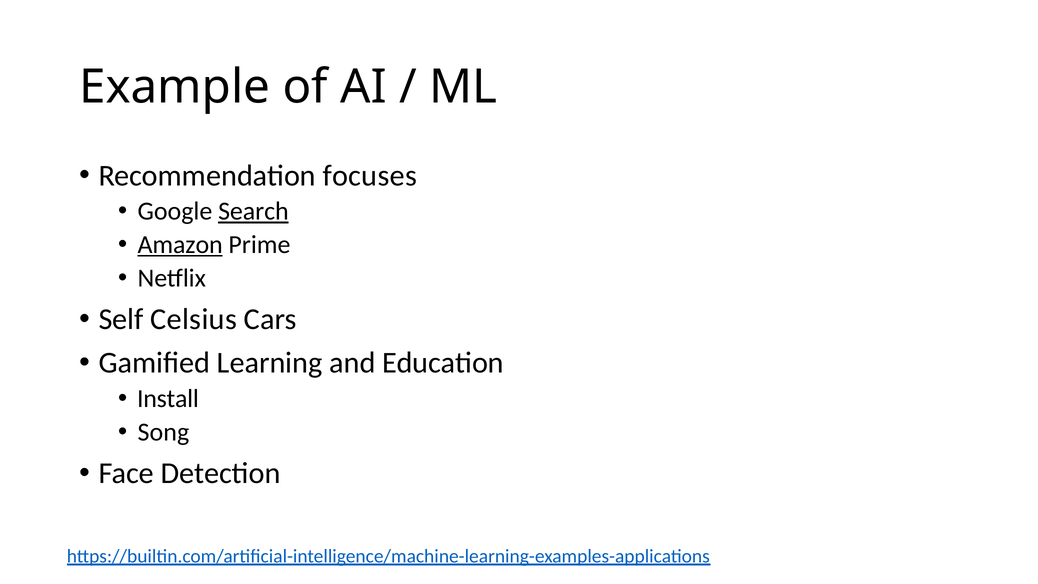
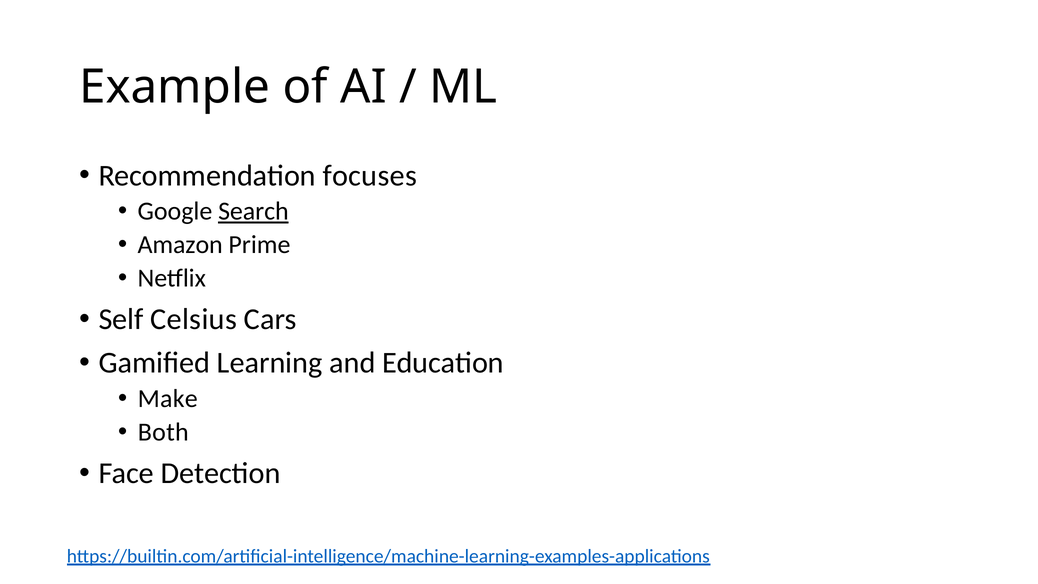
Amazon underline: present -> none (180, 245)
Install: Install -> Make (168, 399)
Song: Song -> Both (163, 432)
